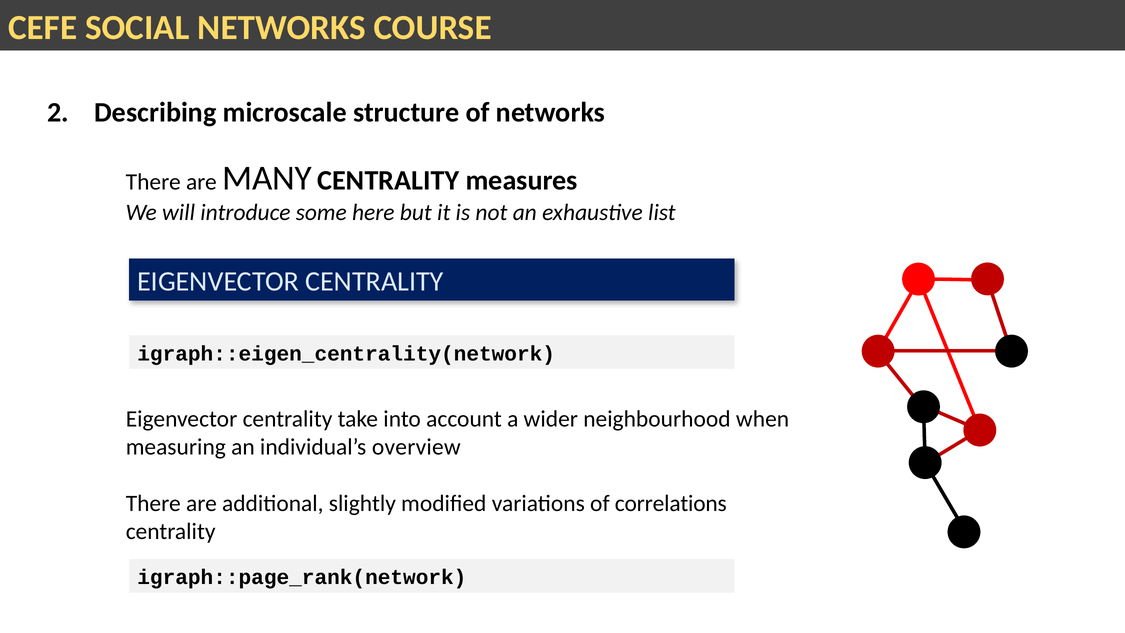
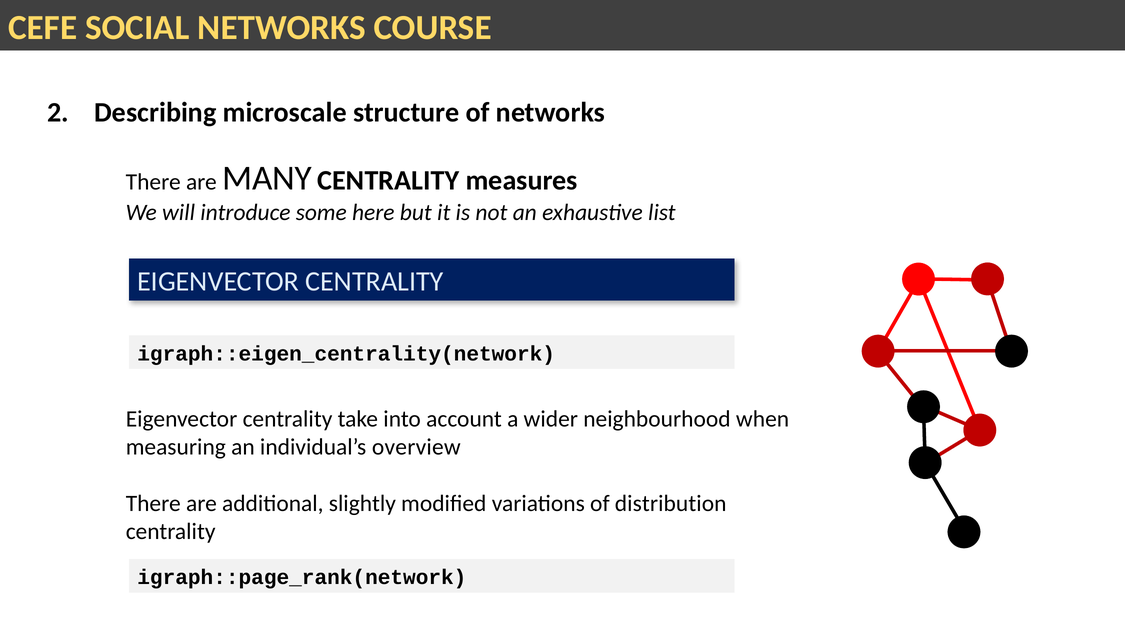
correlations: correlations -> distribution (671, 503)
